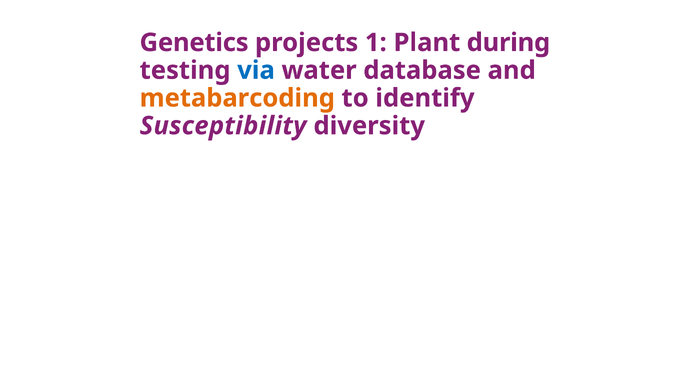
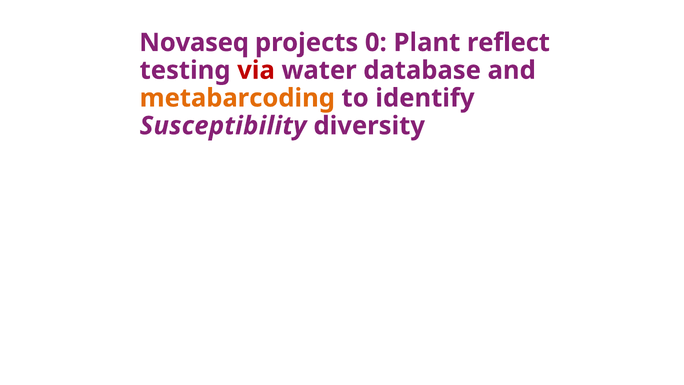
Genetics: Genetics -> Novaseq (194, 43)
1: 1 -> 0 (376, 43)
during: during -> reflect (508, 43)
via colour: blue -> red (256, 70)
